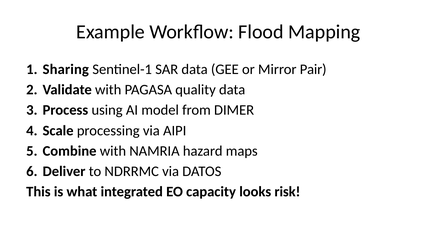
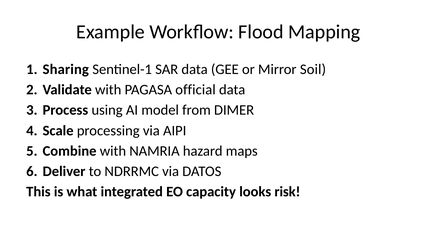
Pair: Pair -> Soil (313, 69)
quality: quality -> official (196, 90)
